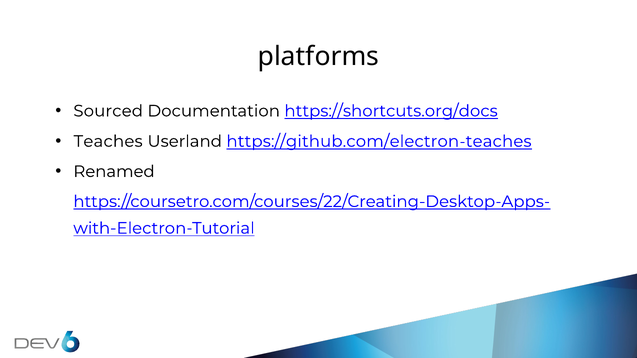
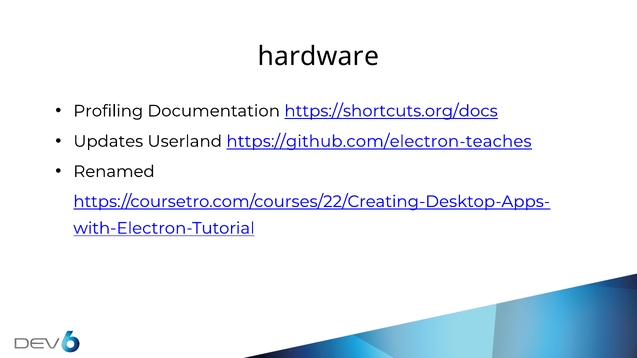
platforms: platforms -> hardware (318, 57)
Sourced: Sourced -> Profiling (108, 111)
Teaches: Teaches -> Updates (108, 141)
